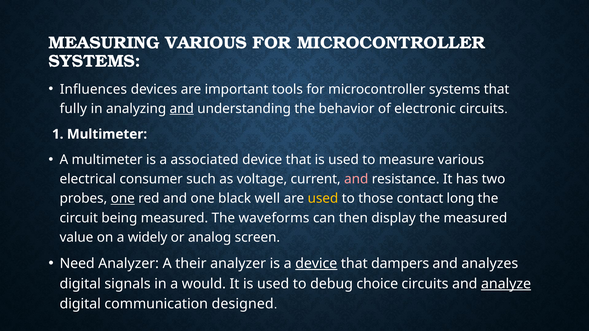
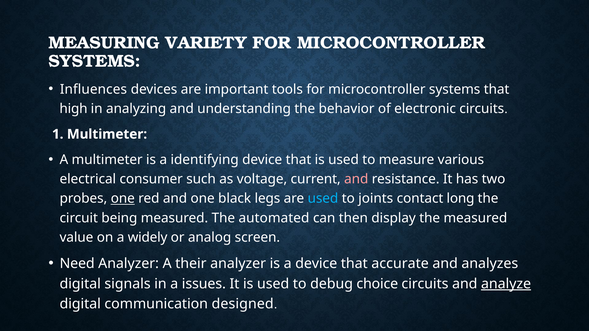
MEASURING VARIOUS: VARIOUS -> VARIETY (206, 43)
fully: fully -> high (73, 109)
and underline: present -> none (182, 109)
associated: associated -> identifying (205, 160)
well: well -> legs (267, 199)
used colour: yellow -> light blue (323, 199)
those: those -> joints (376, 199)
waveforms: waveforms -> automated (274, 218)
device underline: present -> none (316, 264)
dampers: dampers -> accurate (400, 264)
would: would -> issues (204, 284)
